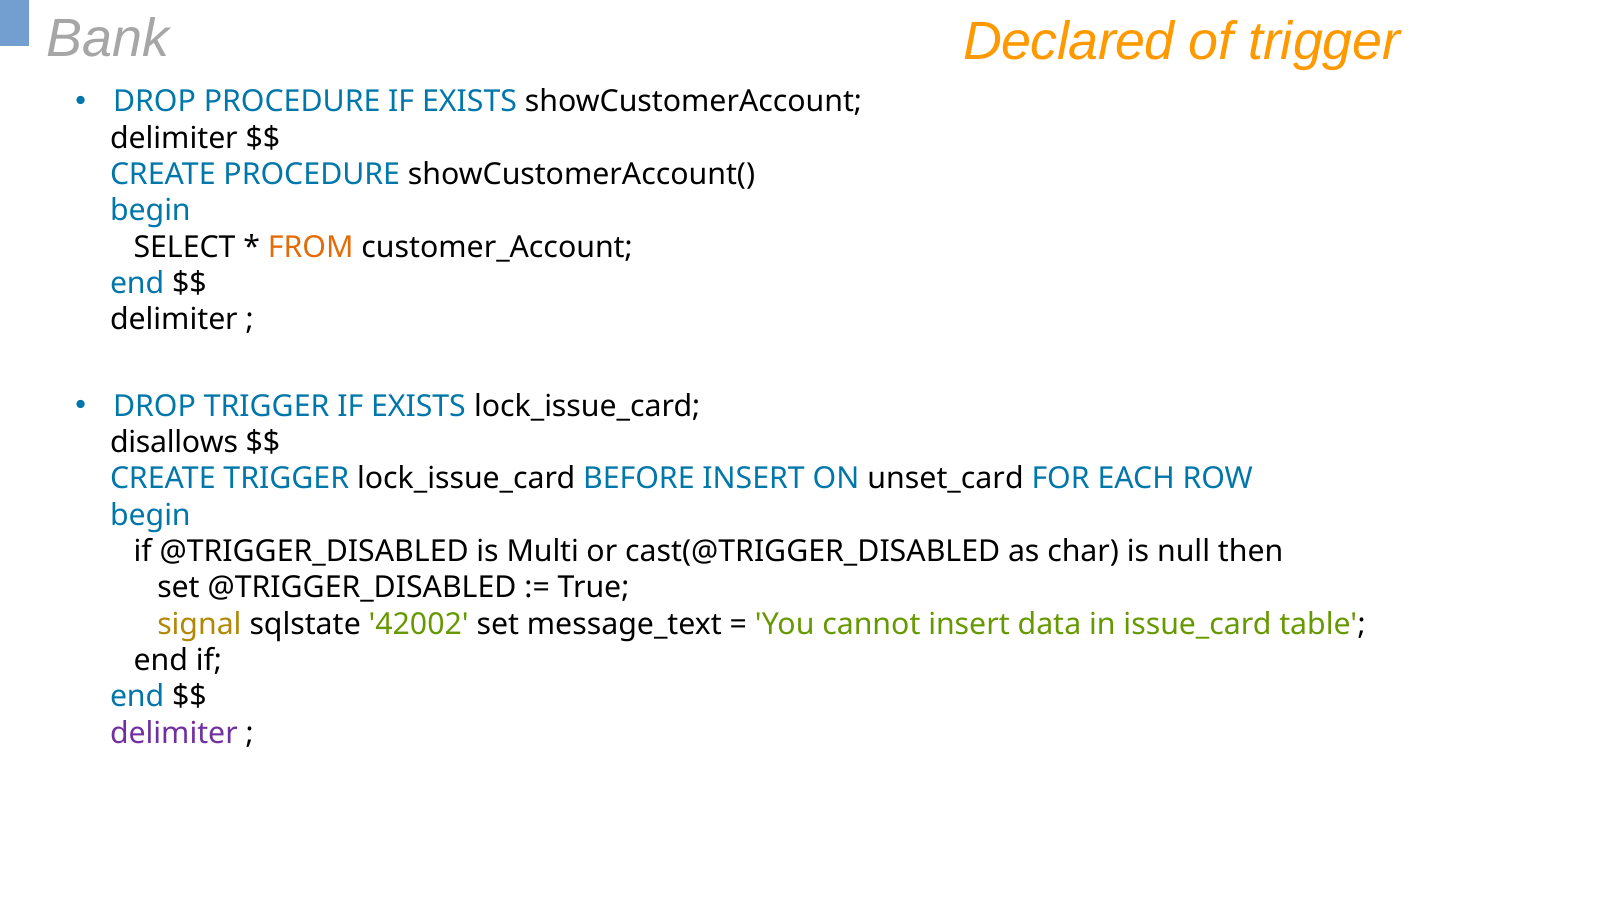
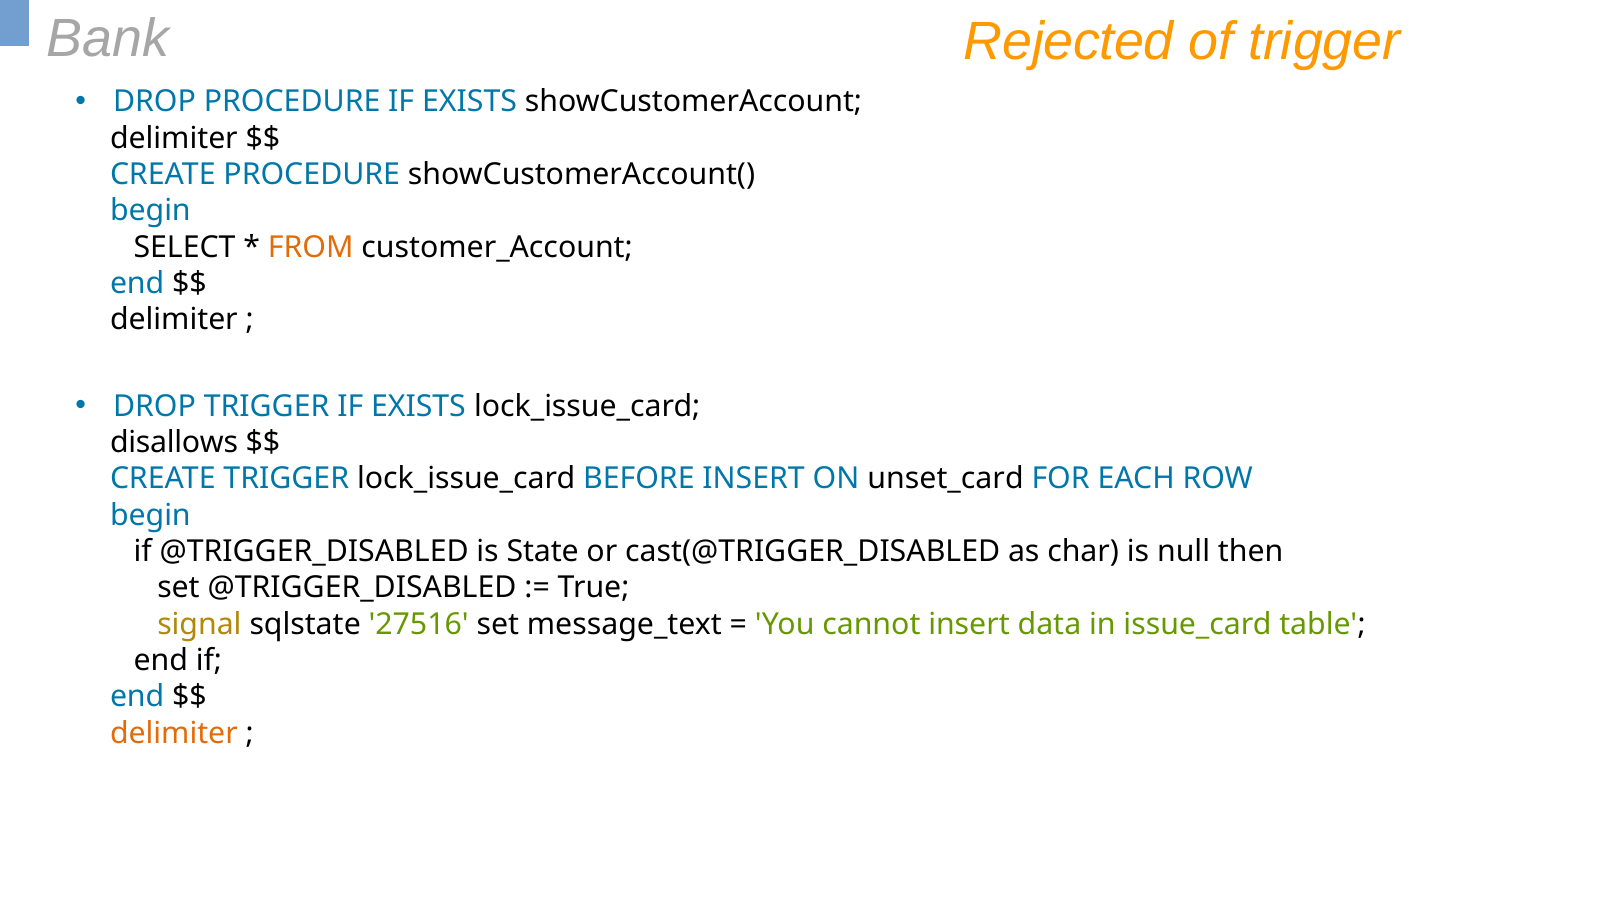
Declared: Declared -> Rejected (1069, 42)
Multi: Multi -> State (543, 552)
42002: 42002 -> 27516 (419, 625)
delimiter colour: purple -> orange (174, 734)
